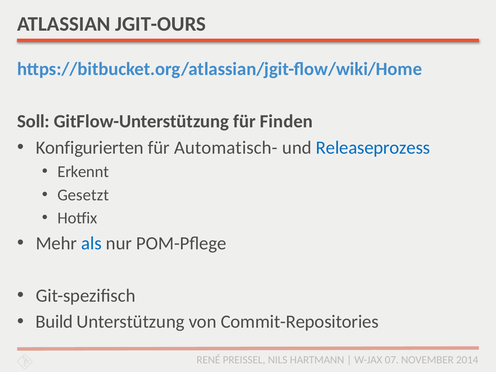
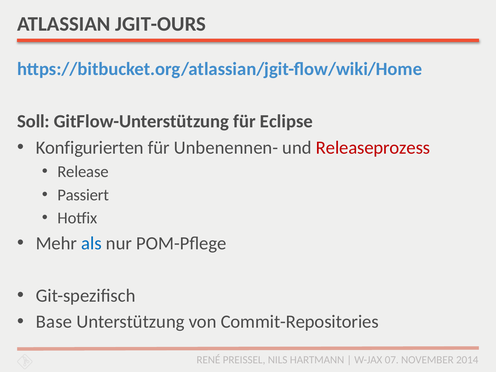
Finden: Finden -> Eclipse (286, 121)
Automatisch-: Automatisch- -> Unbenennen- (226, 148)
Releaseprozess colour: blue -> red (373, 148)
Erkennt: Erkennt -> Release (83, 172)
Gesetzt: Gesetzt -> Passiert (83, 195)
Build: Build -> Base (54, 322)
